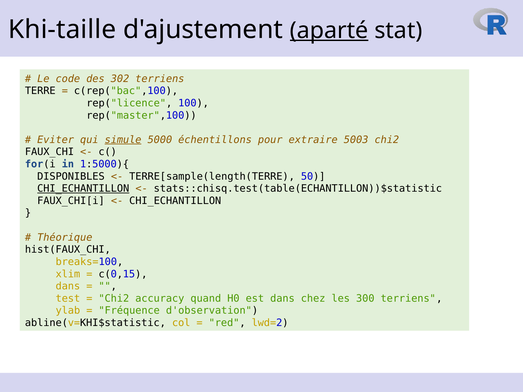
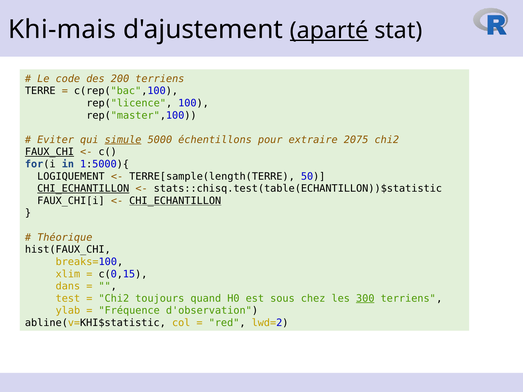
Khi-taille: Khi-taille -> Khi-mais (62, 29)
302: 302 -> 200 (120, 79)
5003: 5003 -> 2075 (356, 140)
FAUX_CHI underline: none -> present (49, 152)
DISPONIBLES: DISPONIBLES -> LOGIQUEMENT (71, 176)
CHI_ECHANTILLON underline: none -> present (175, 201)
accuracy: accuracy -> toujours (160, 299)
est dans: dans -> sous (282, 299)
300 underline: none -> present (365, 299)
